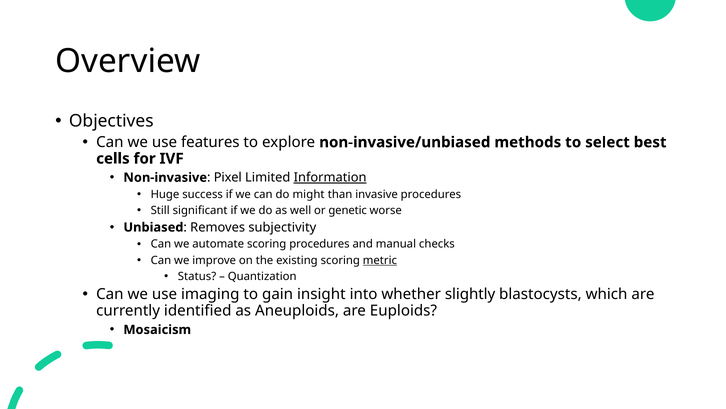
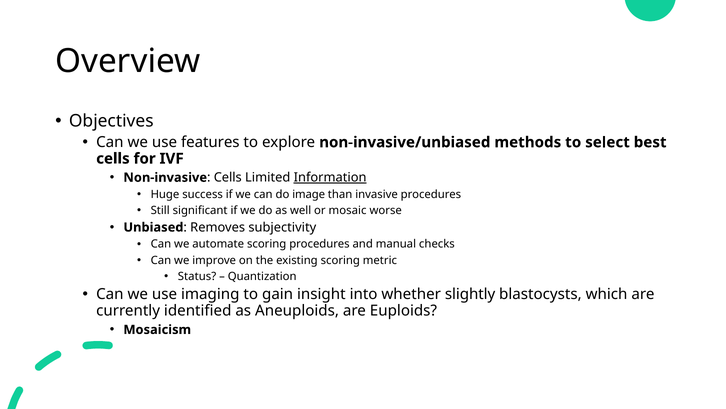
Non-invasive Pixel: Pixel -> Cells (228, 177)
might: might -> image (309, 194)
genetic: genetic -> mosaic (348, 210)
metric underline: present -> none (380, 260)
